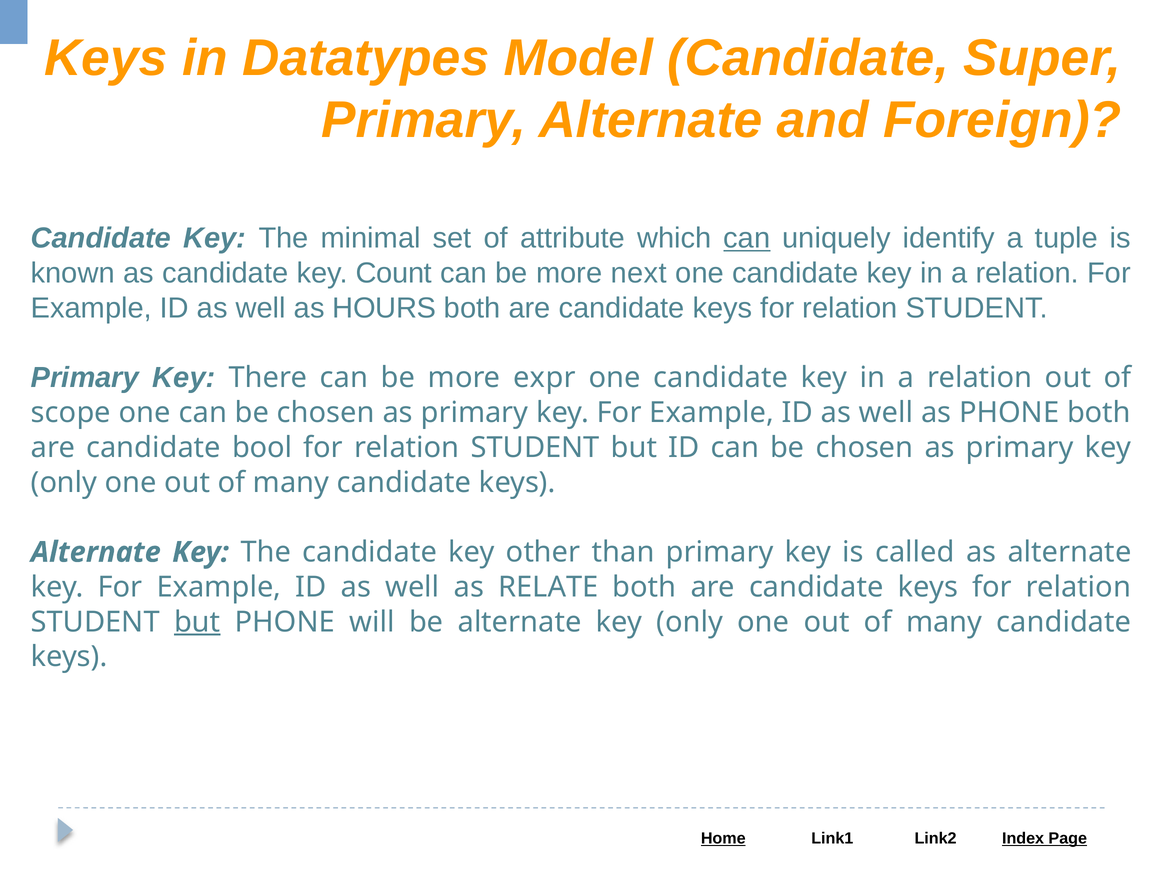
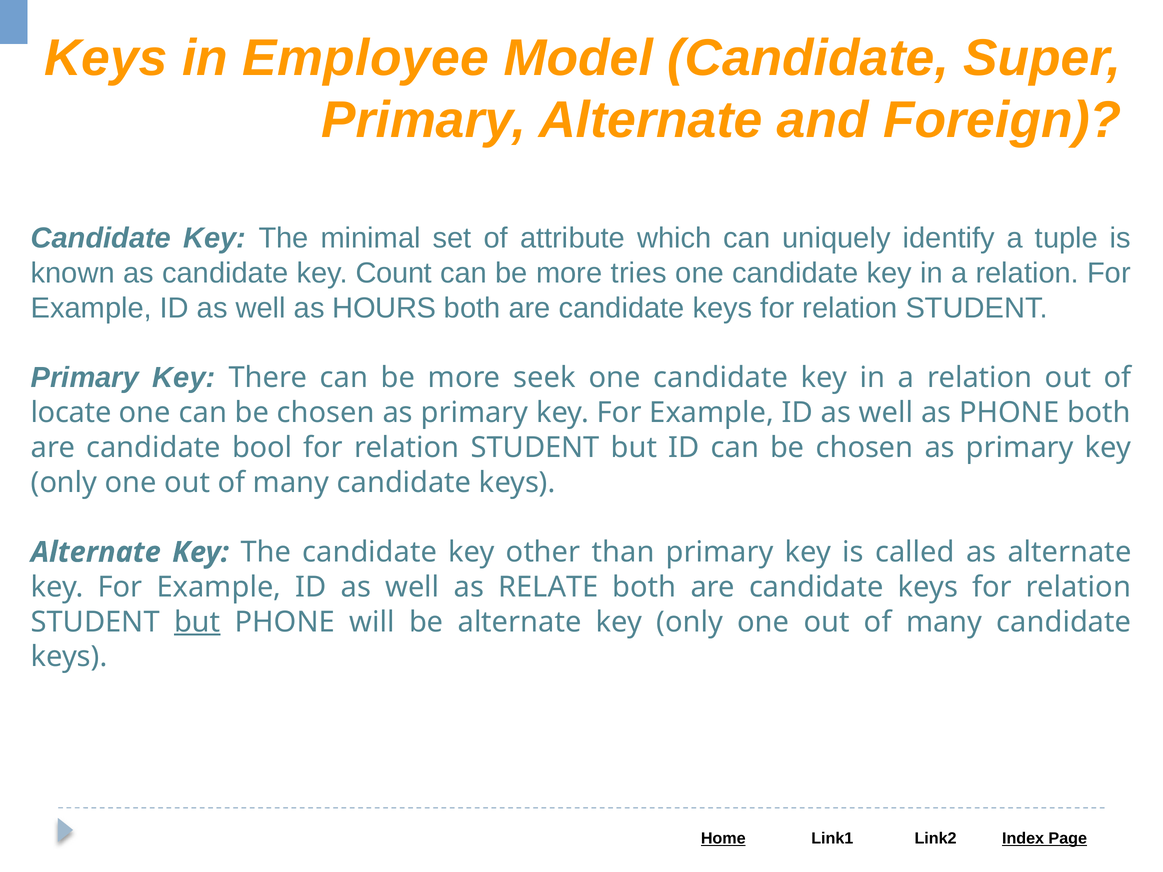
Datatypes: Datatypes -> Employee (366, 58)
can underline: present -> none (747, 238)
next: next -> tries (639, 273)
expr: expr -> seek (545, 378)
scope: scope -> locate (71, 413)
